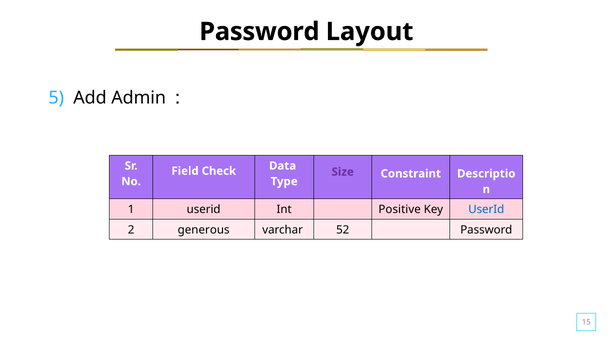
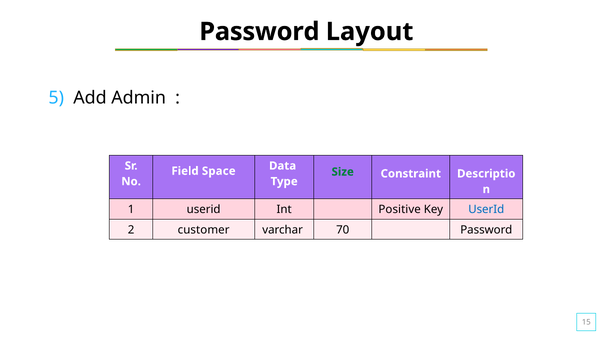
Check: Check -> Space (219, 171)
Size colour: purple -> green (343, 172)
generous: generous -> customer (204, 230)
52: 52 -> 70 (343, 230)
